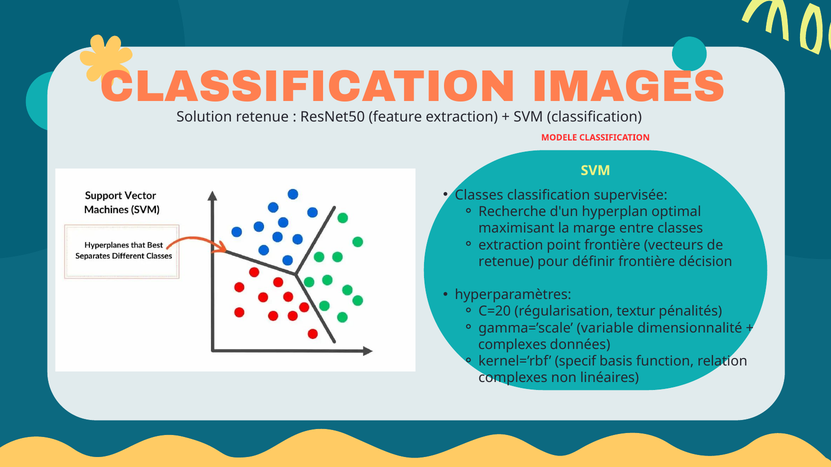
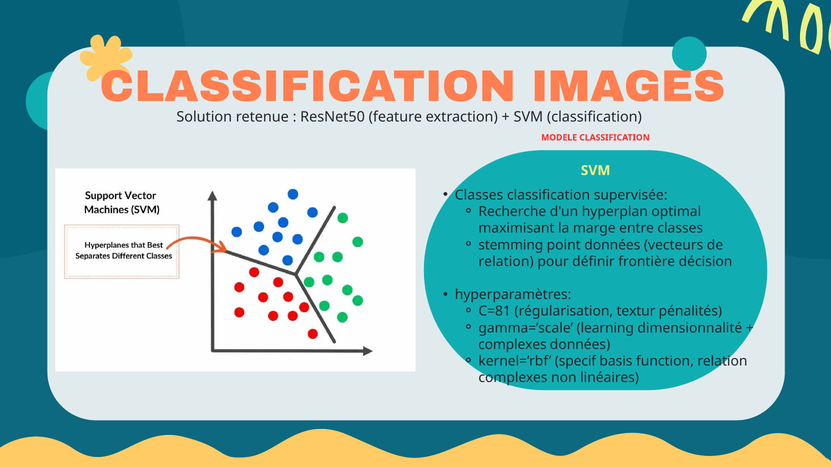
extraction: extraction -> stemming (511, 245)
point frontière: frontière -> données (612, 245)
retenue: retenue -> relation (506, 262)
C=20: C=20 -> C=81 (495, 312)
variable: variable -> learning (605, 328)
